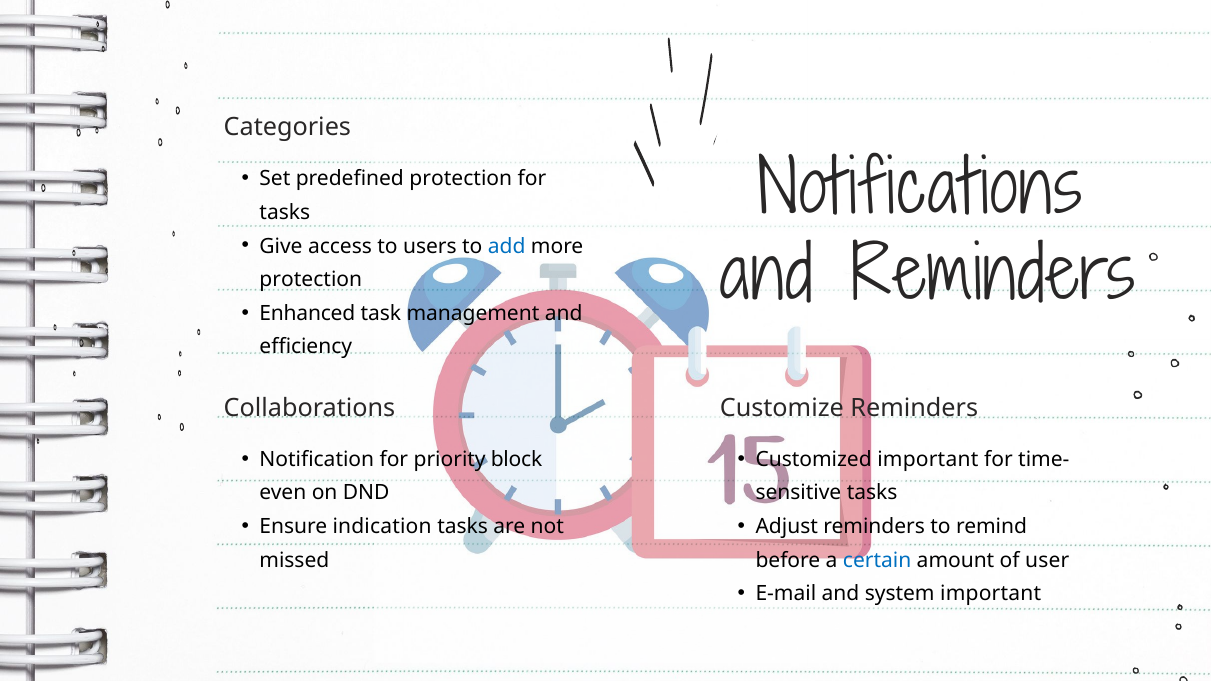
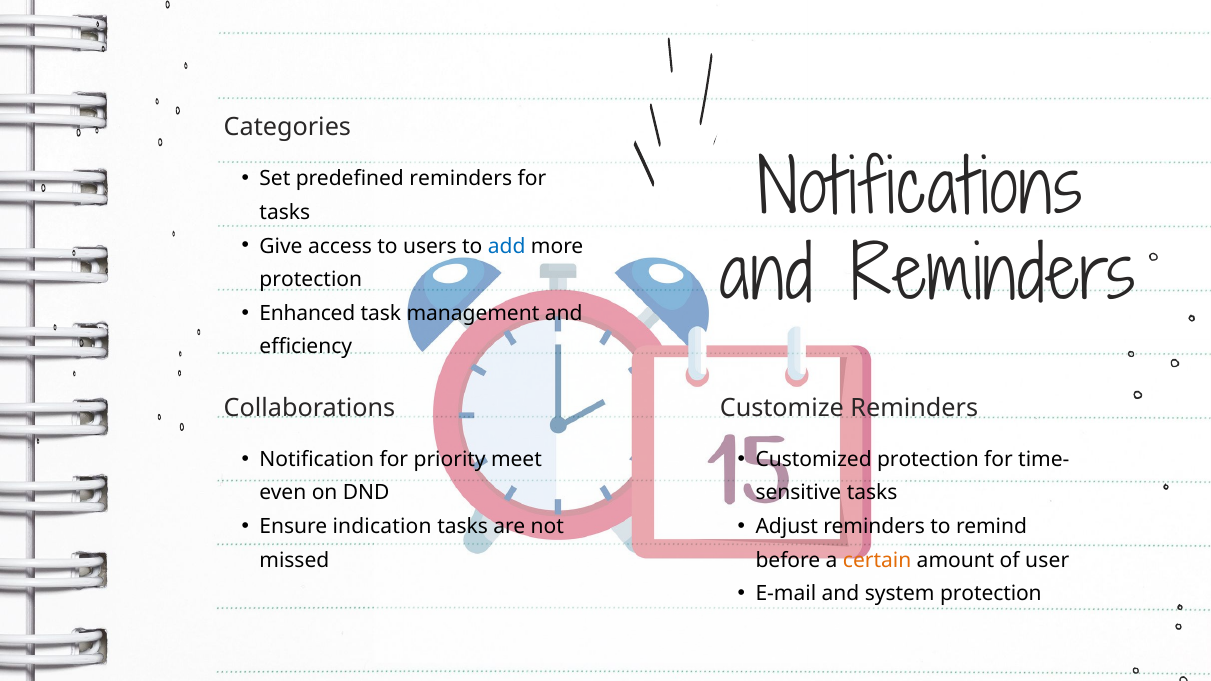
predefined protection: protection -> reminders (461, 179)
block: block -> meet (516, 459)
Customized important: important -> protection (928, 459)
certain colour: blue -> orange (877, 560)
system important: important -> protection (991, 594)
